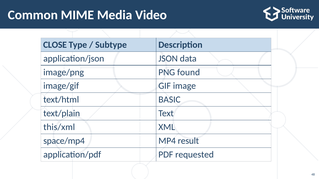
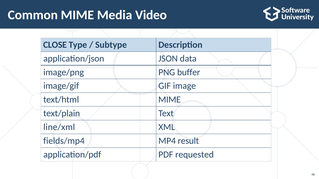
found: found -> buffer (189, 72)
text/html BASIC: BASIC -> MIME (170, 100)
this/xml: this/xml -> line/xml (59, 127)
space/mp4: space/mp4 -> fields/mp4 (64, 141)
